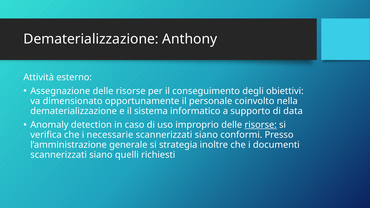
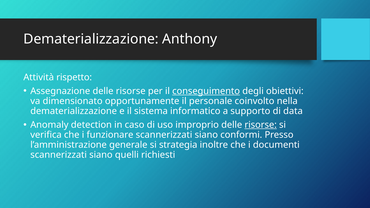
esterno: esterno -> rispetto (74, 77)
conseguimento underline: none -> present (206, 91)
necessarie: necessarie -> funzionare (110, 135)
